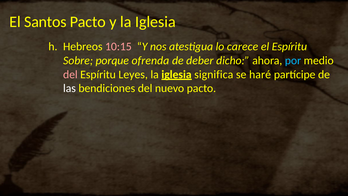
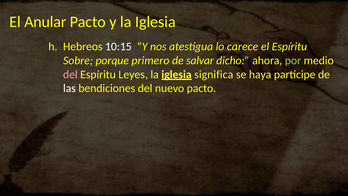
Santos: Santos -> Anular (45, 22)
10:15 colour: pink -> white (118, 46)
ofrenda: ofrenda -> primero (150, 60)
deber: deber -> salvar (200, 60)
por colour: light blue -> light green (293, 60)
haré: haré -> haya (260, 74)
